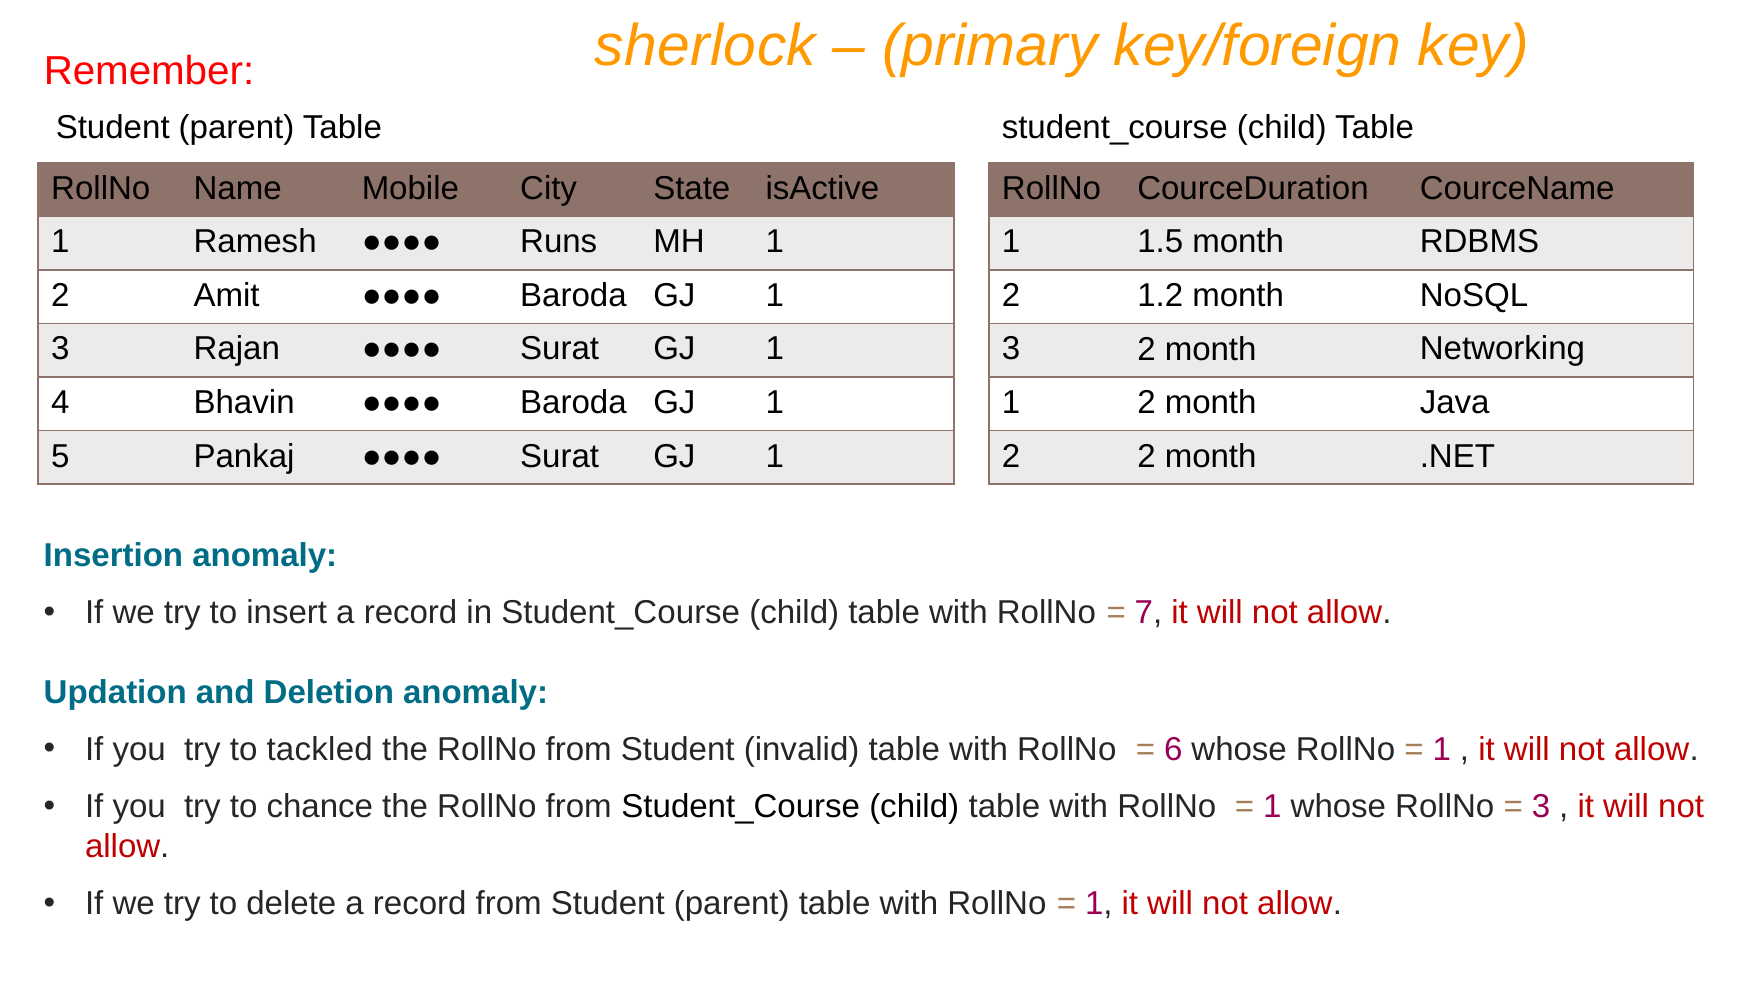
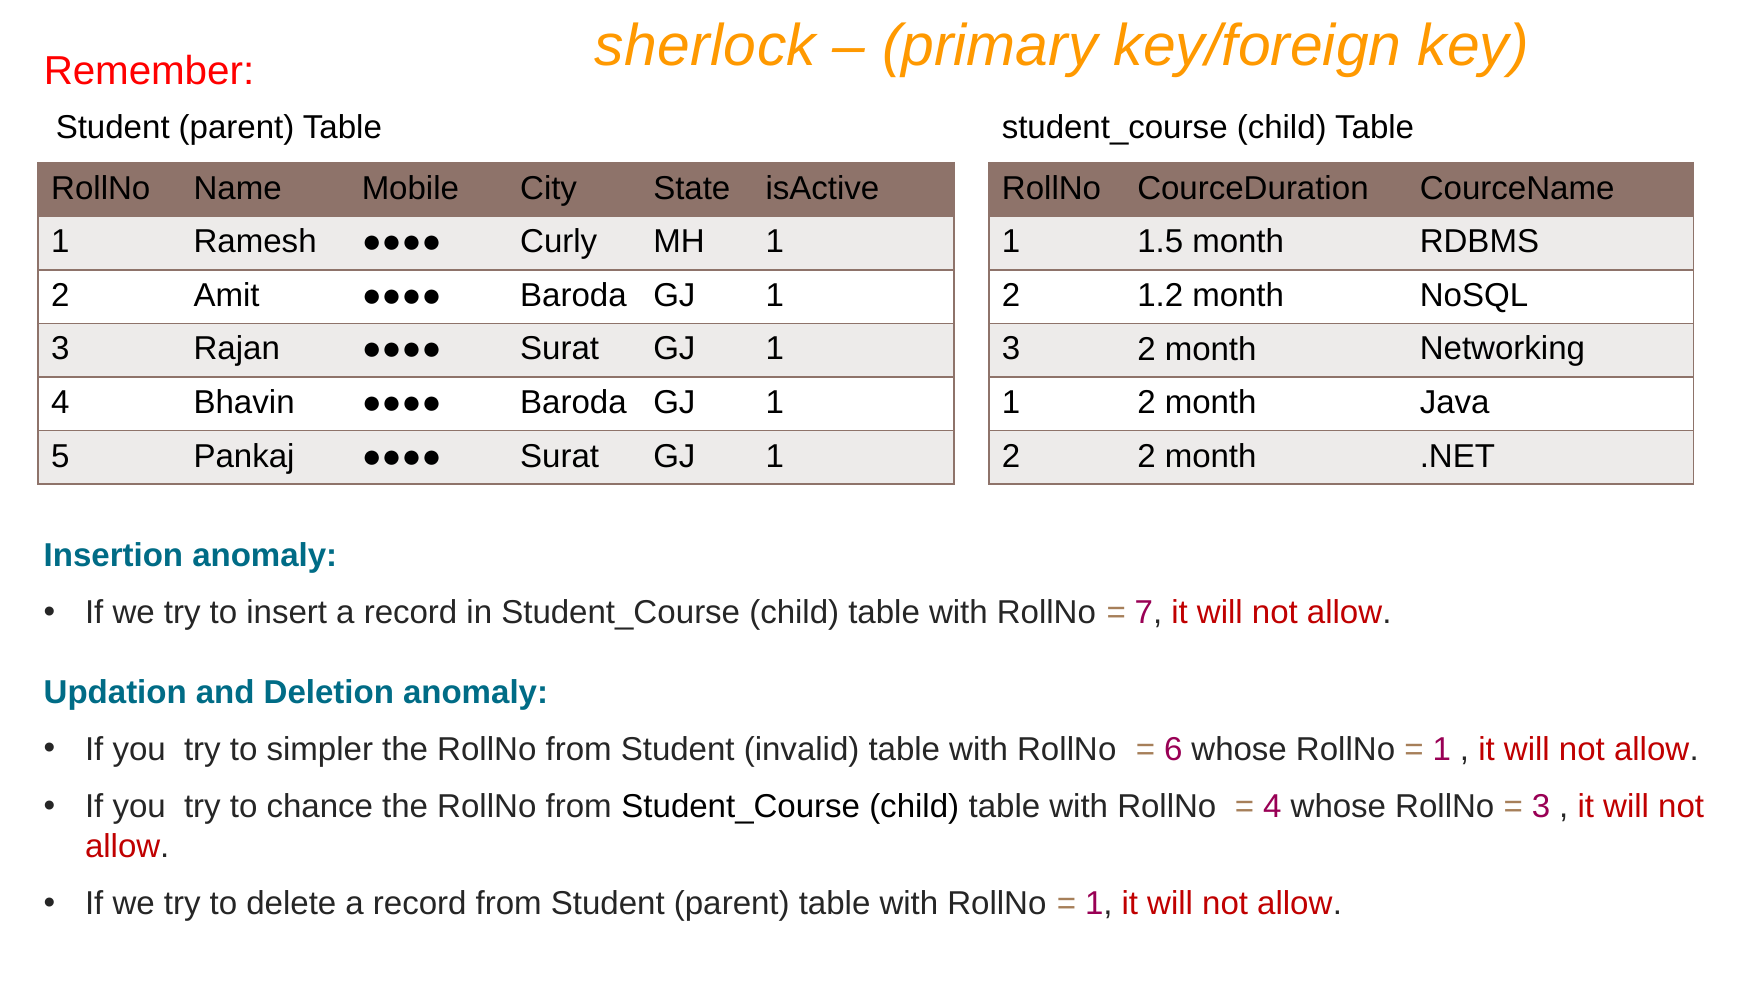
Runs: Runs -> Curly (559, 242)
tackled: tackled -> simpler (320, 749)
1: 1 -> 4 (1272, 807)
